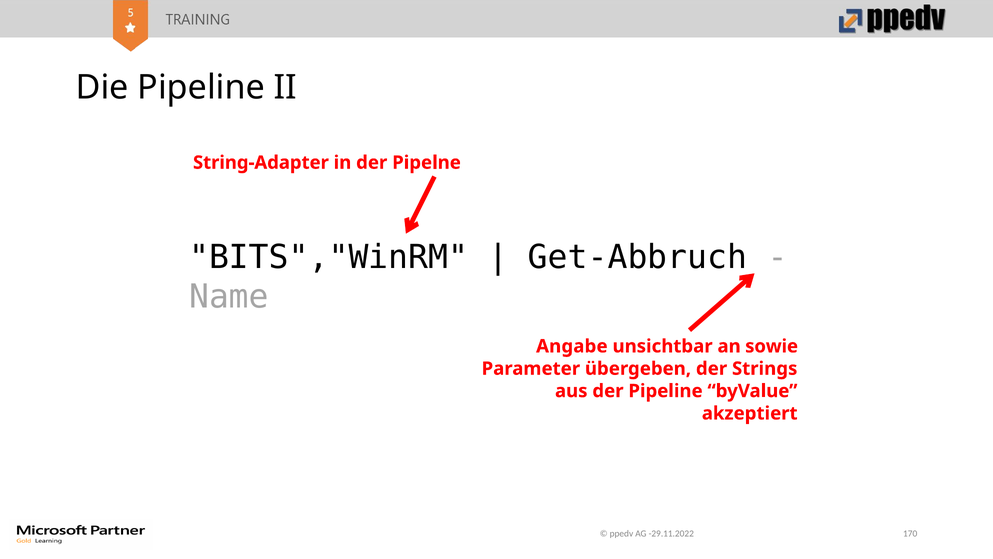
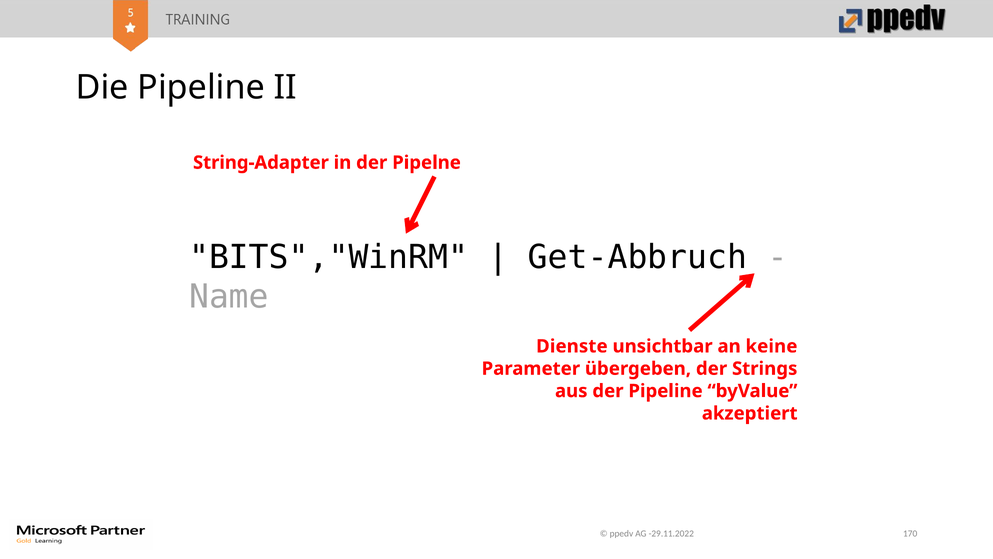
Angabe: Angabe -> Dienste (572, 346)
sowie: sowie -> keine (771, 346)
